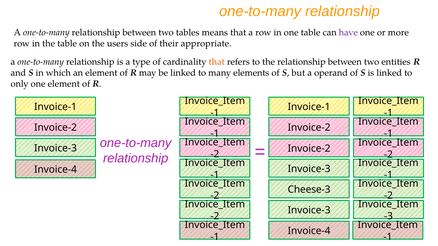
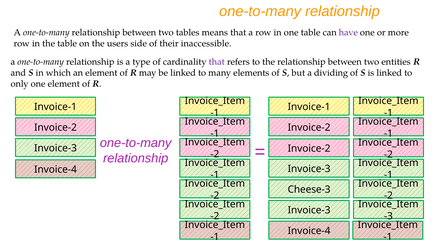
appropriate: appropriate -> inaccessible (206, 44)
that colour: orange -> purple (217, 62)
operand: operand -> dividing (331, 73)
